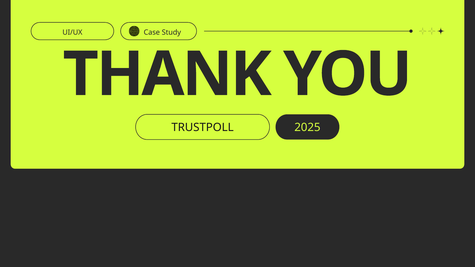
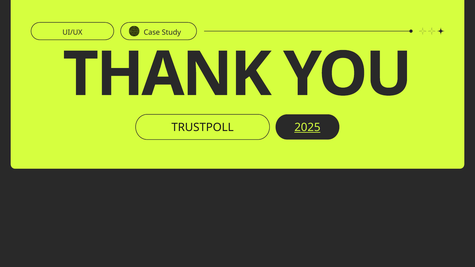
2025 underline: none -> present (307, 127)
